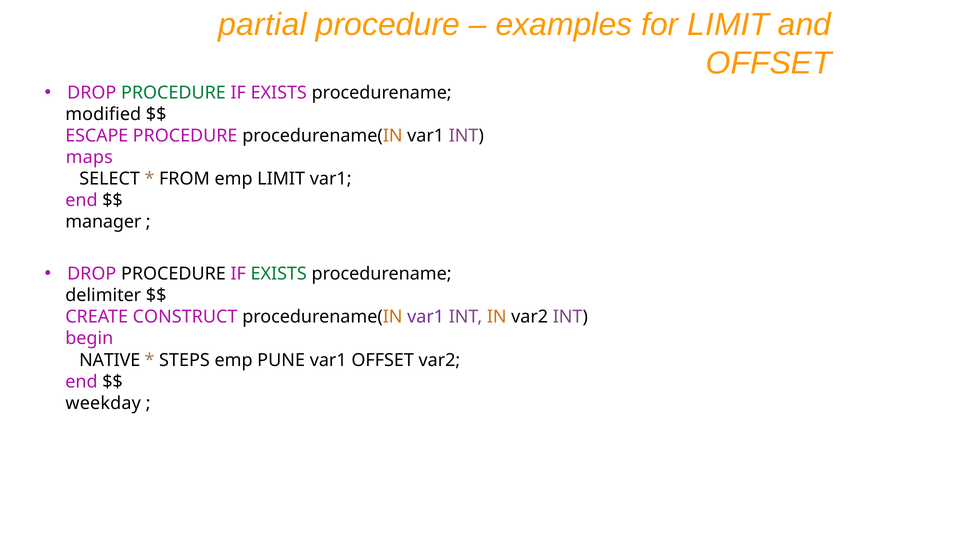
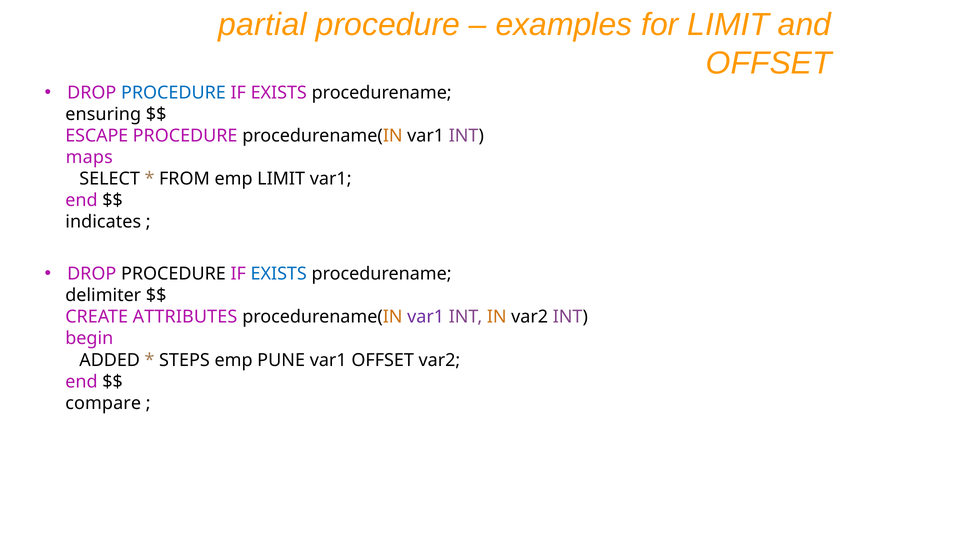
PROCEDURE colour: green -> blue (173, 93)
modified: modified -> ensuring (103, 114)
manager: manager -> indicates (103, 222)
EXISTS colour: green -> blue (279, 274)
CONSTRUCT: CONSTRUCT -> ATTRIBUTES (185, 317)
NATIVE: NATIVE -> ADDED (110, 360)
weekday: weekday -> compare (103, 404)
